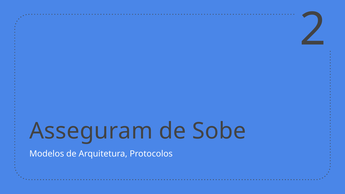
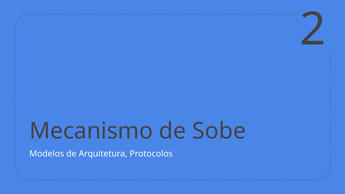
Asseguram: Asseguram -> Mecanismo (91, 131)
